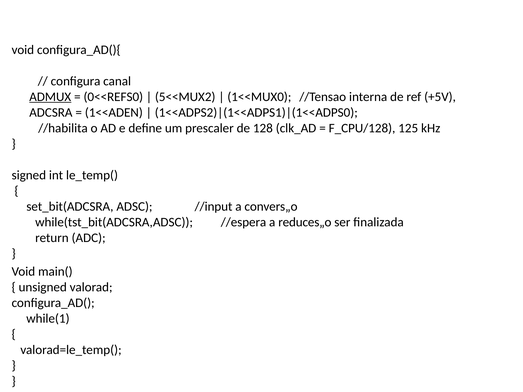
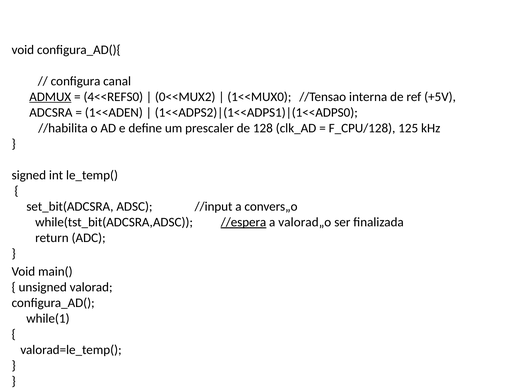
0<<REFS0: 0<<REFS0 -> 4<<REFS0 (113, 97)
5<<MUX2: 5<<MUX2 -> 0<<MUX2 (185, 97)
//espera underline: none -> present (244, 222)
reduces„o: reduces„o -> valorad„o (305, 222)
